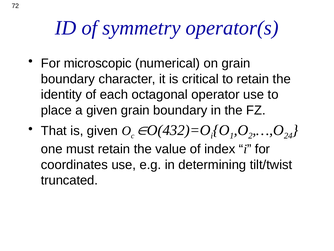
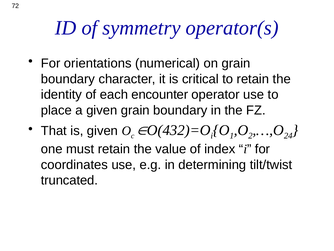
microscopic: microscopic -> orientations (98, 63)
octagonal: octagonal -> encounter (160, 94)
